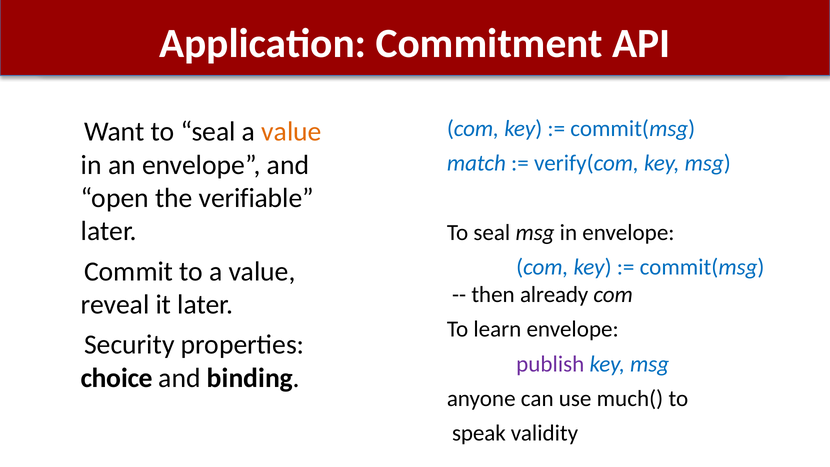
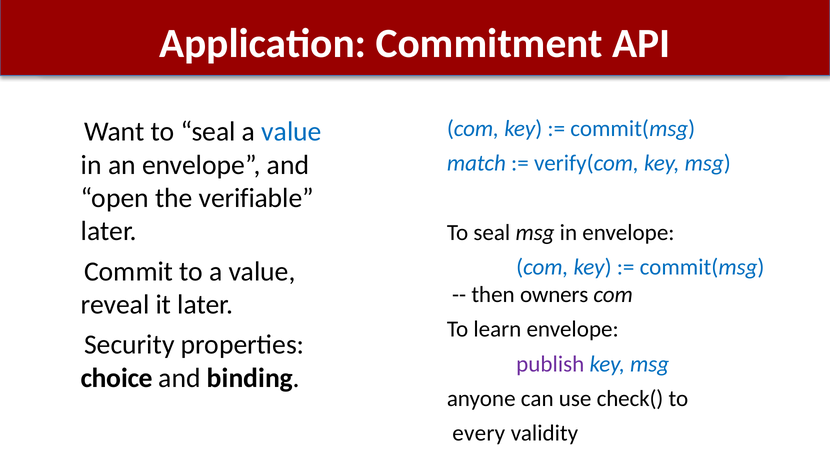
value colour: orange -> blue (291, 132)
already: already -> owners (554, 295)
much(: much( -> check( (630, 398)
speak: speak -> every (479, 433)
